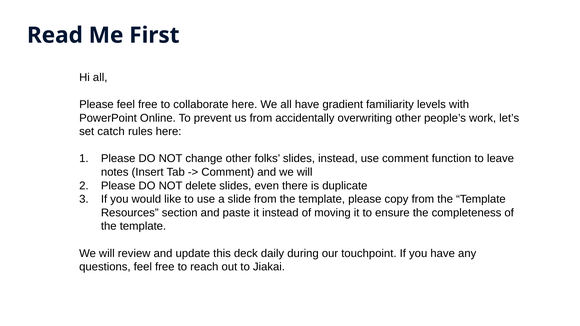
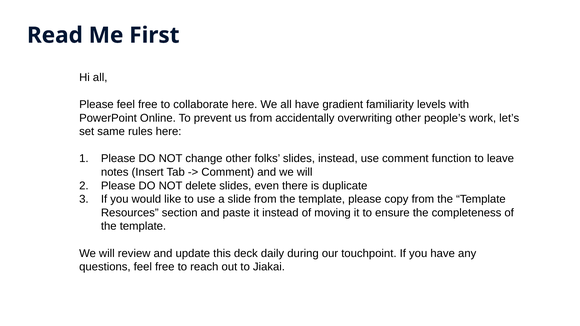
catch: catch -> same (111, 132)
